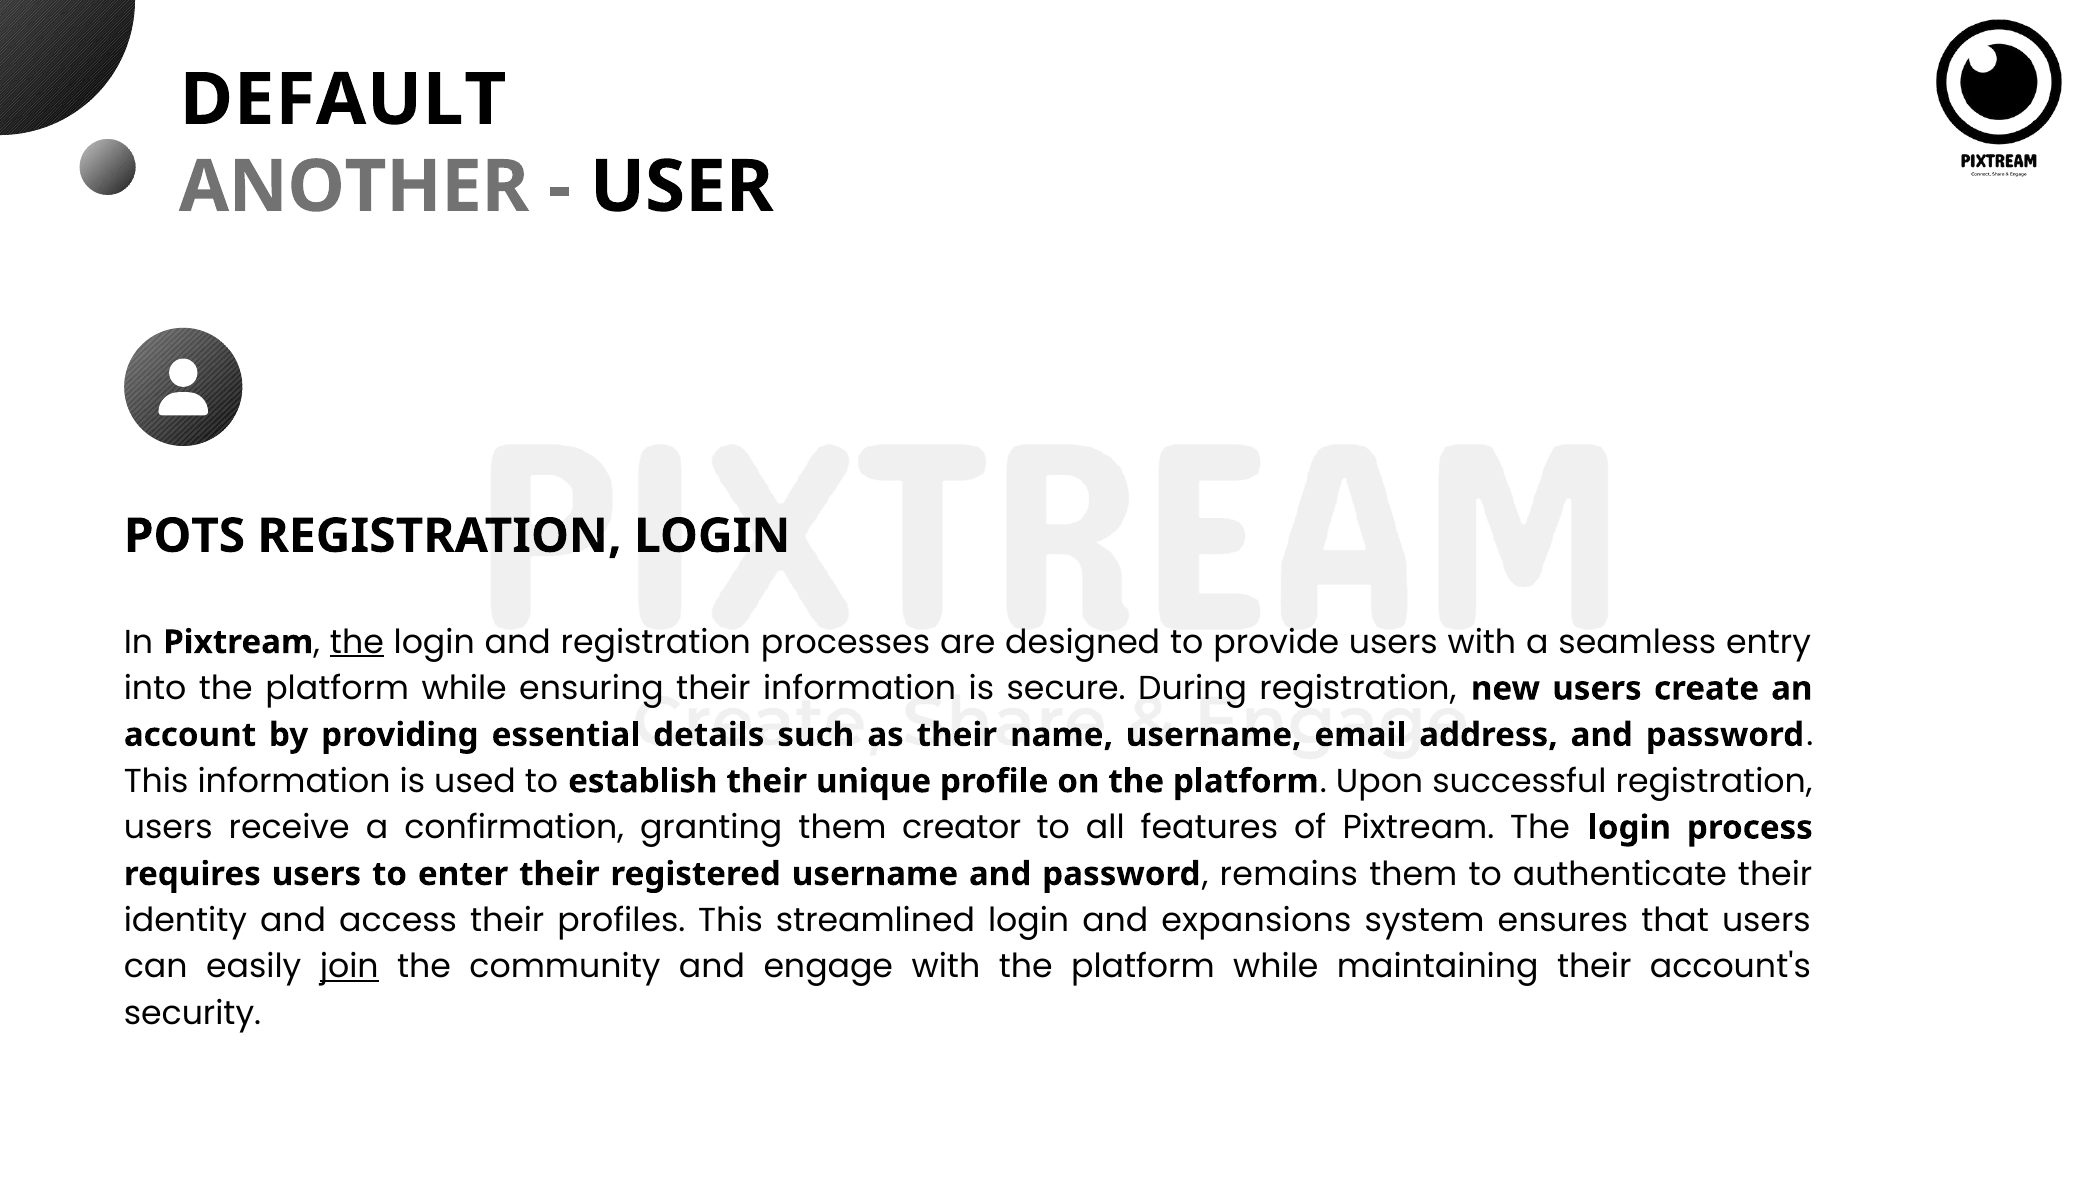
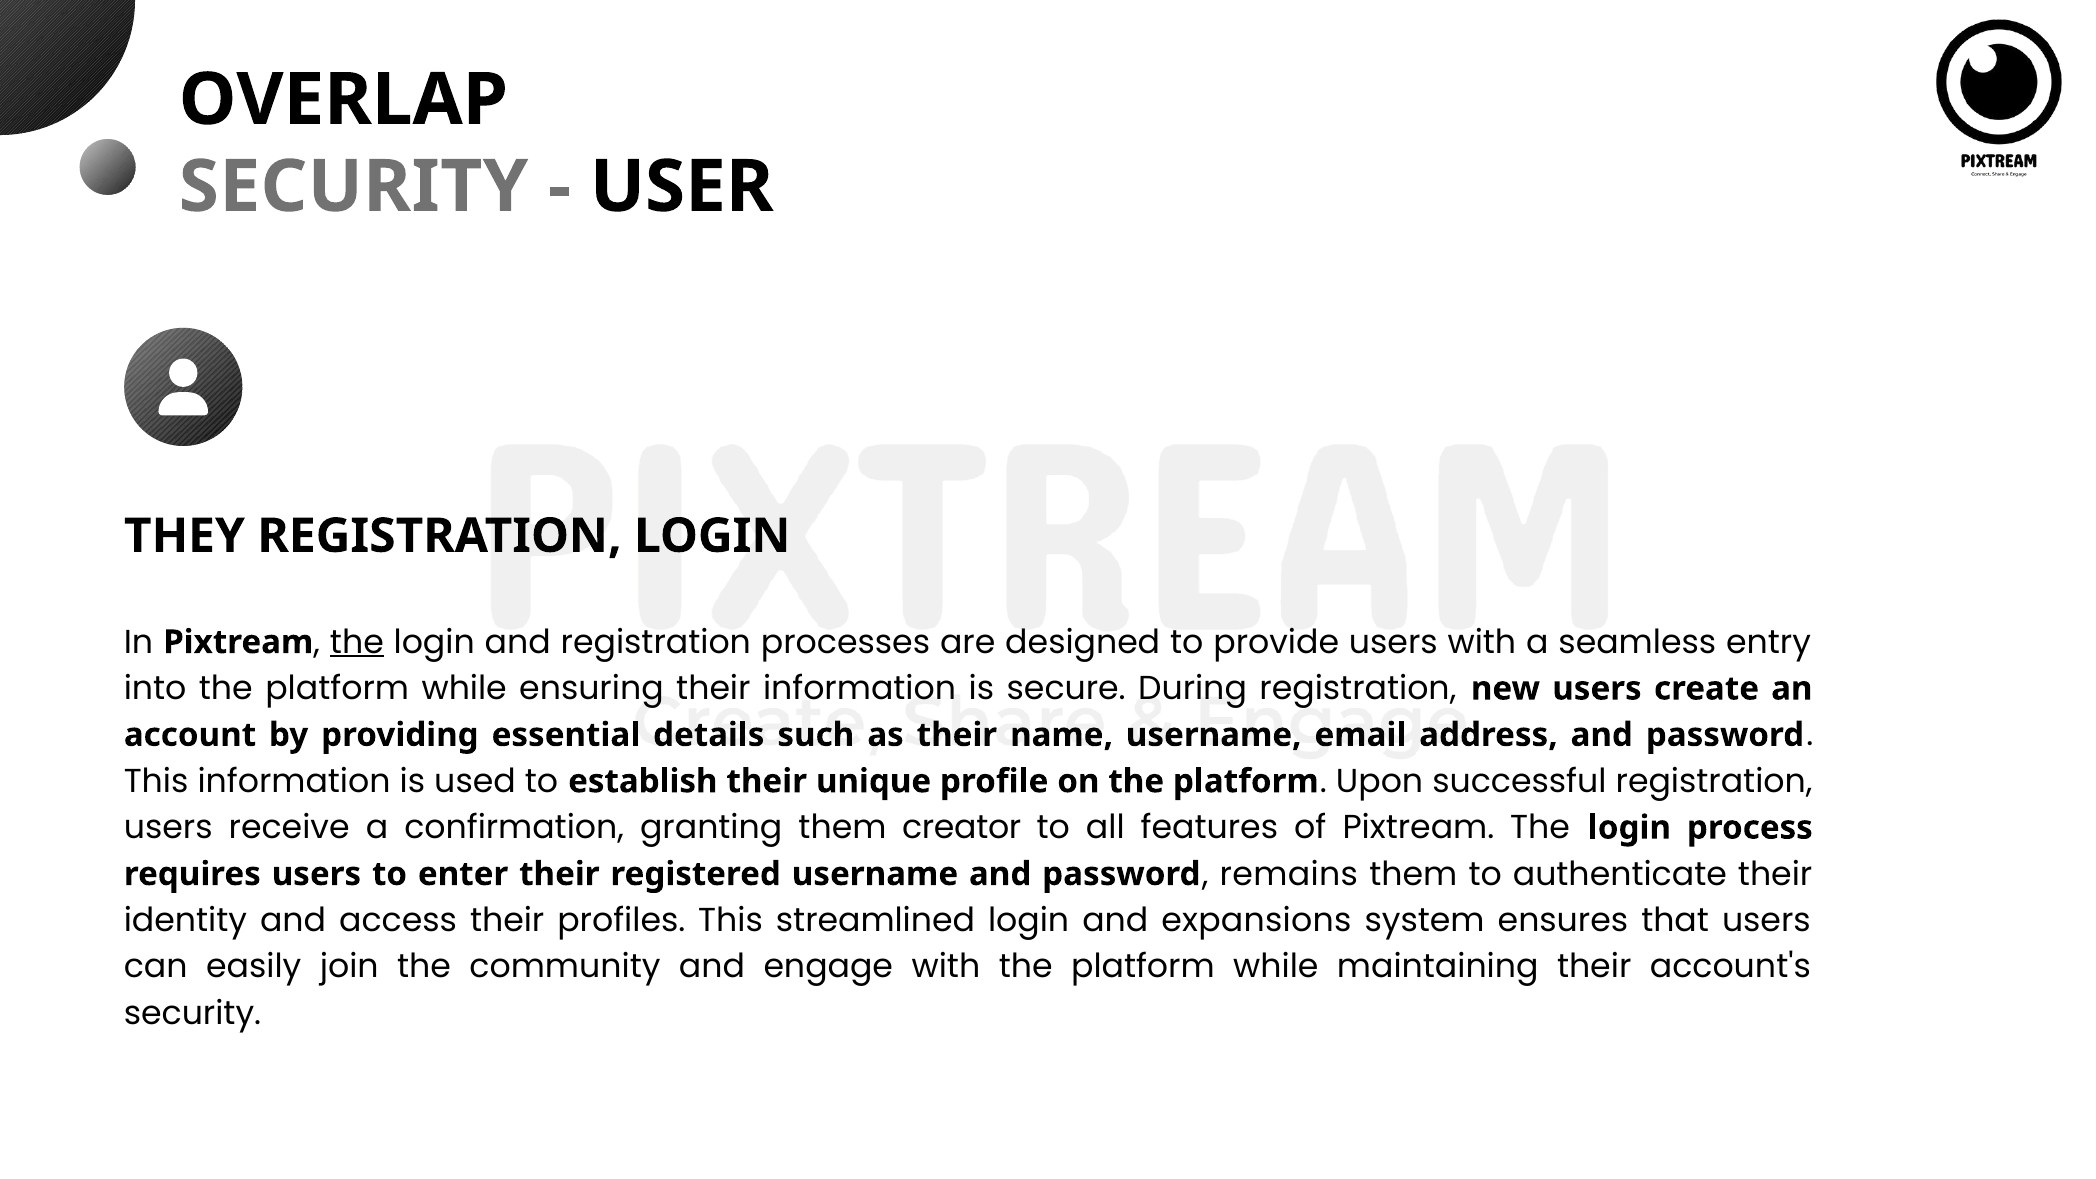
DEFAULT: DEFAULT -> OVERLAP (343, 100)
ANOTHER: ANOTHER -> SECURITY (354, 187)
POTS: POTS -> THEY (184, 536)
join underline: present -> none (349, 967)
